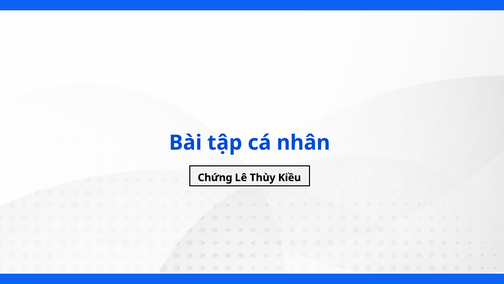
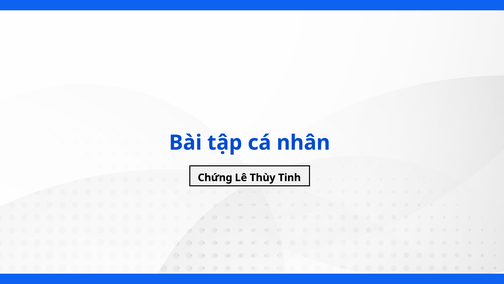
Kiều: Kiều -> Tinh (290, 177)
